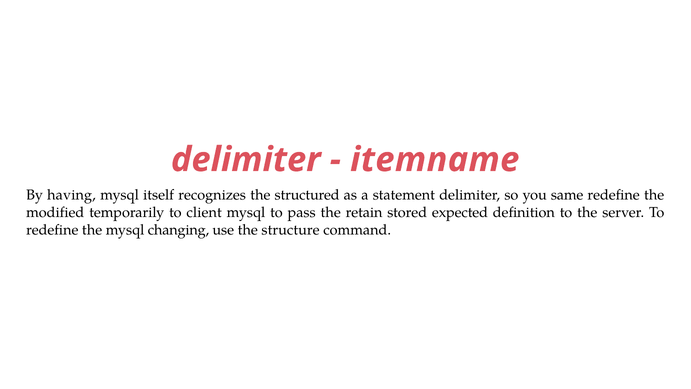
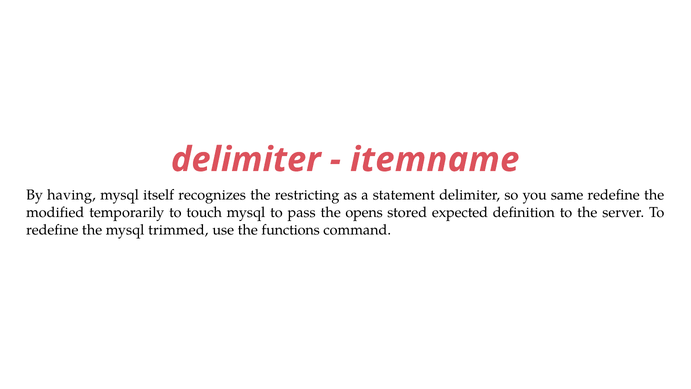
structured: structured -> restricting (307, 195)
client: client -> touch (204, 212)
retain: retain -> opens (364, 212)
changing: changing -> trimmed (178, 230)
structure: structure -> functions (291, 230)
